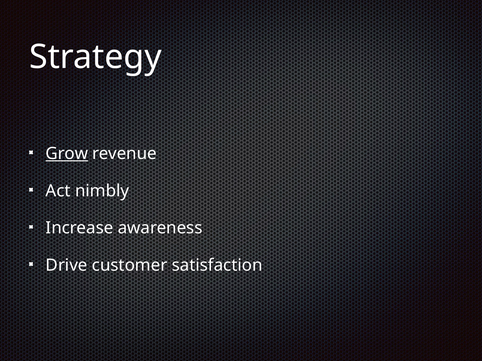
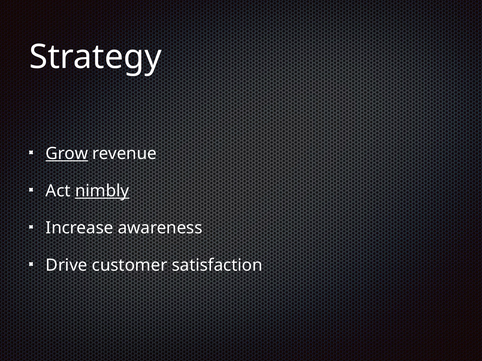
nimbly underline: none -> present (102, 191)
